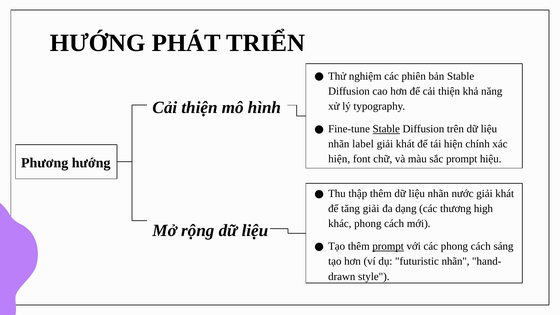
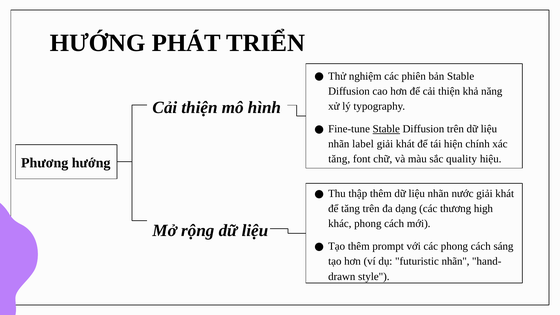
hiện: hiện -> tăng (339, 159)
sắc prompt: prompt -> quality (462, 159)
tăng giải: giải -> trên (371, 209)
prompt underline: present -> none (388, 246)
